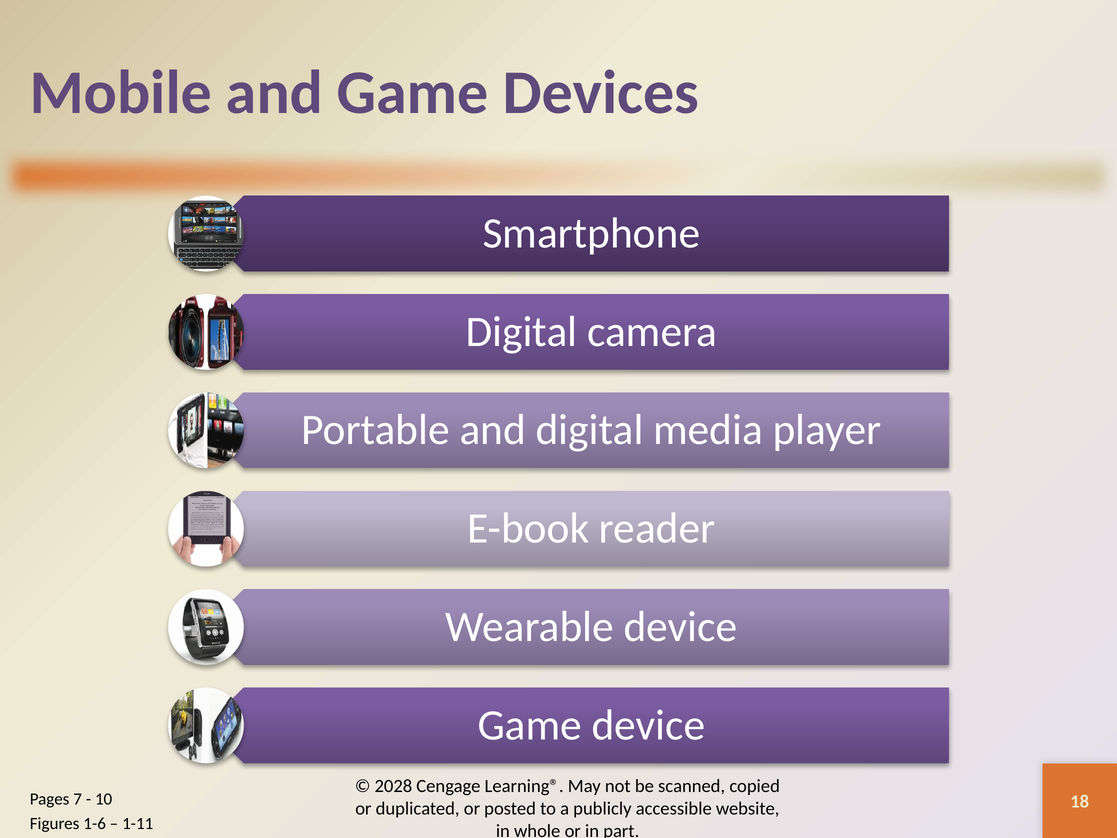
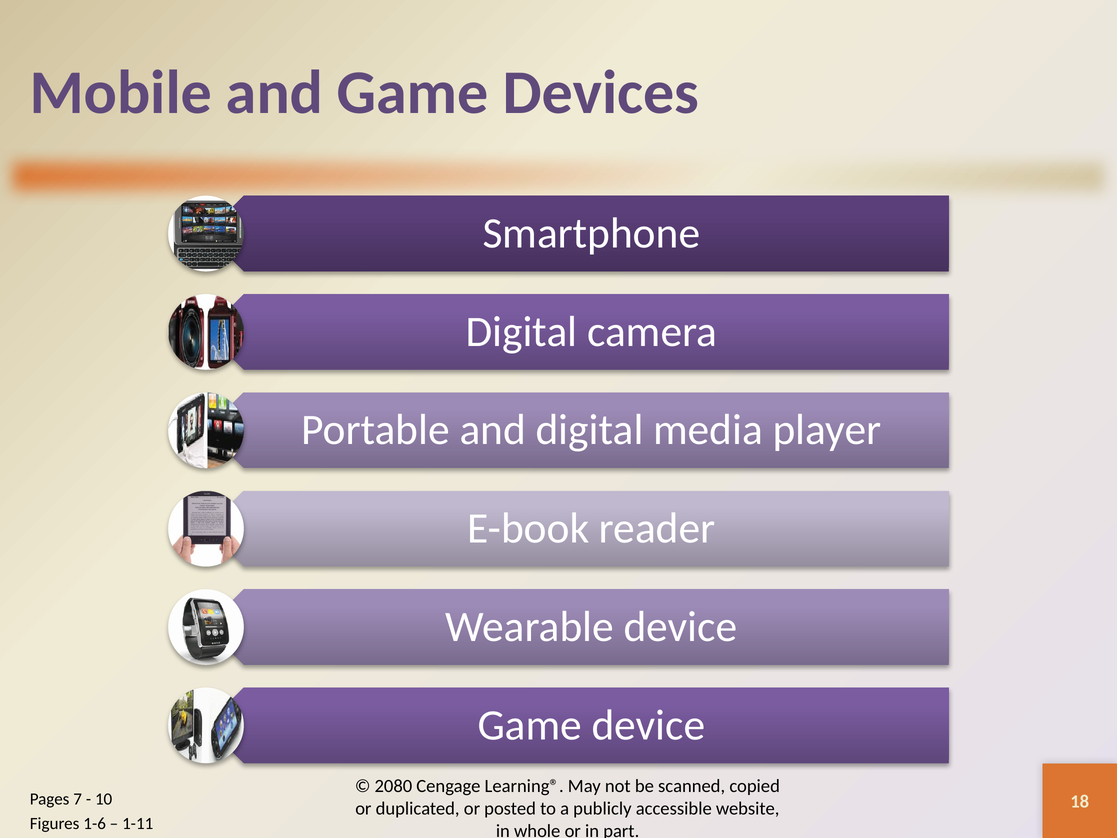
2028: 2028 -> 2080 (393, 786)
